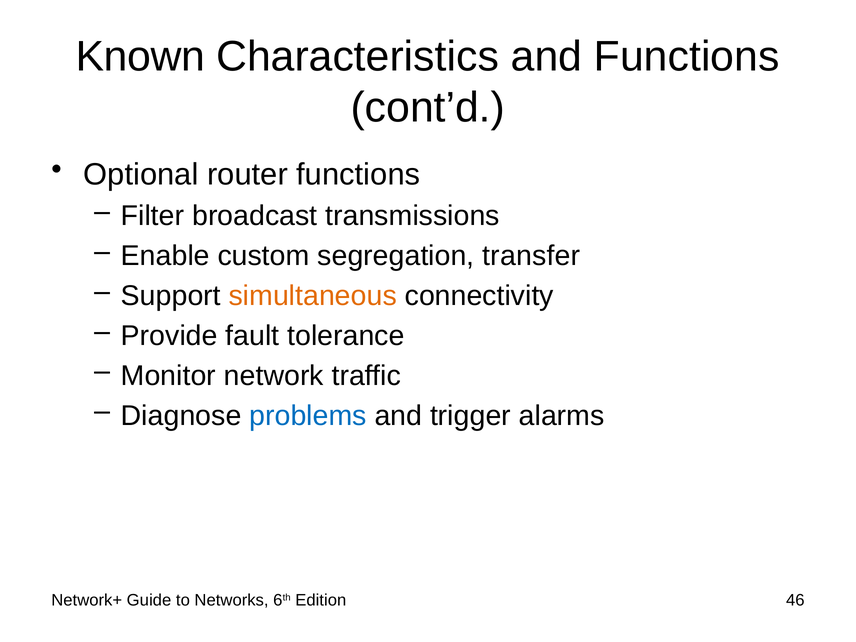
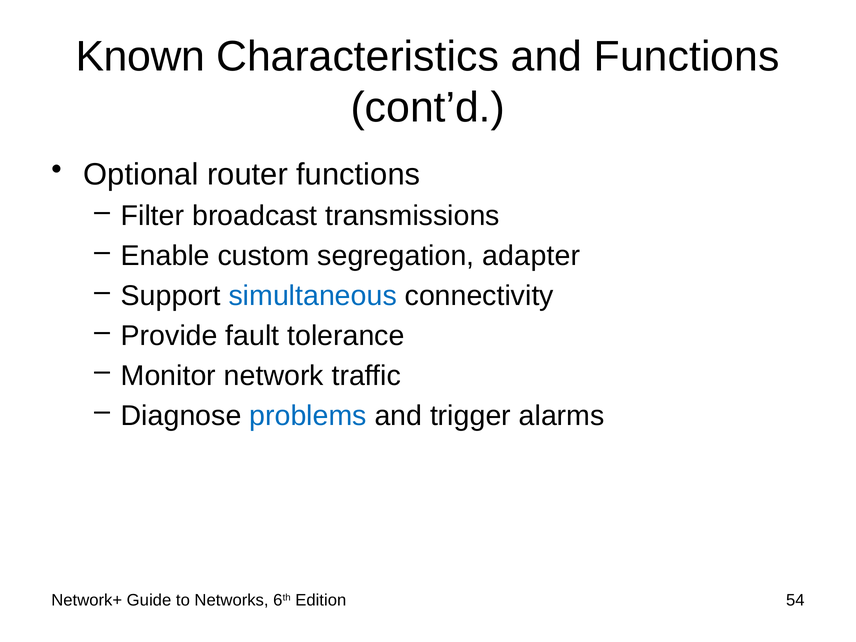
transfer: transfer -> adapter (531, 256)
simultaneous colour: orange -> blue (313, 296)
46: 46 -> 54 (795, 600)
